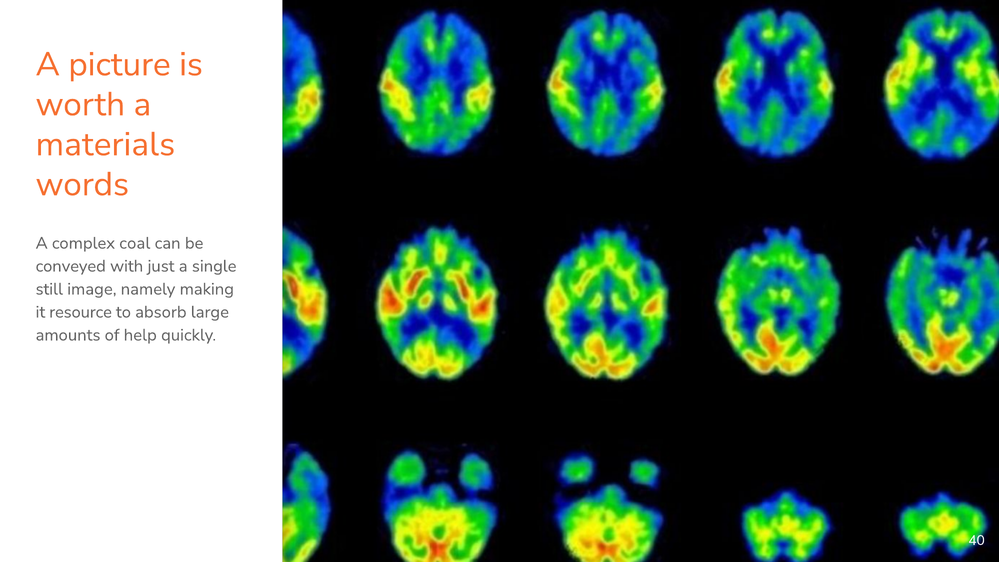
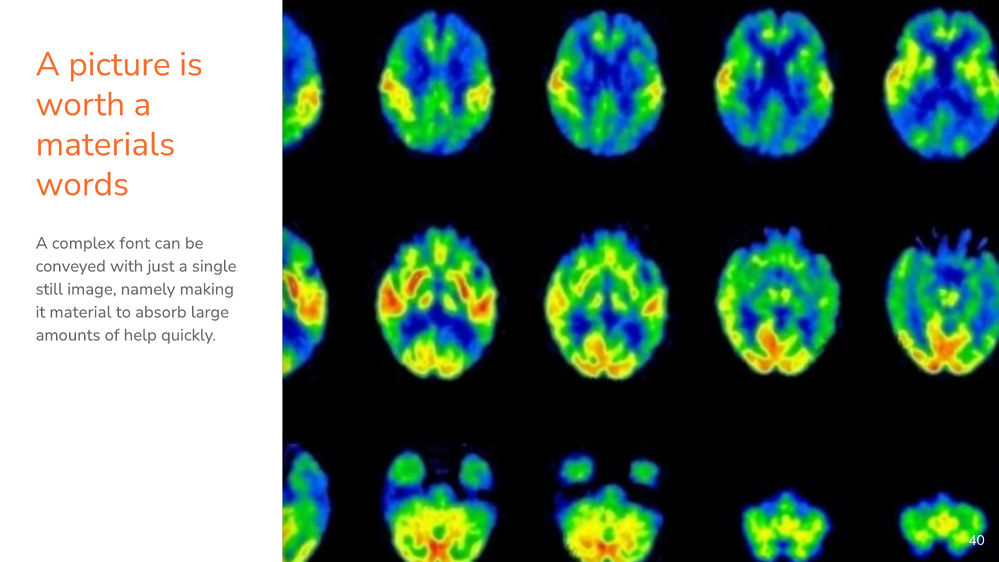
coal: coal -> font (135, 243)
resource: resource -> material (80, 312)
